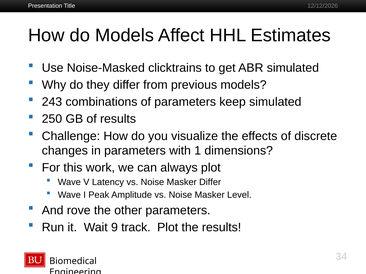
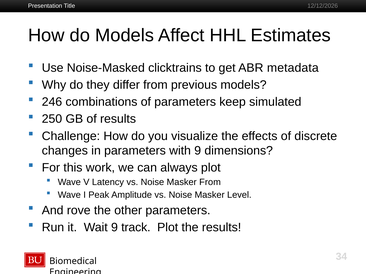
ABR simulated: simulated -> metadata (293, 68)
243: 243 -> 246 (52, 102)
with 1: 1 -> 9 (198, 151)
Masker Differ: Differ -> From (210, 182)
